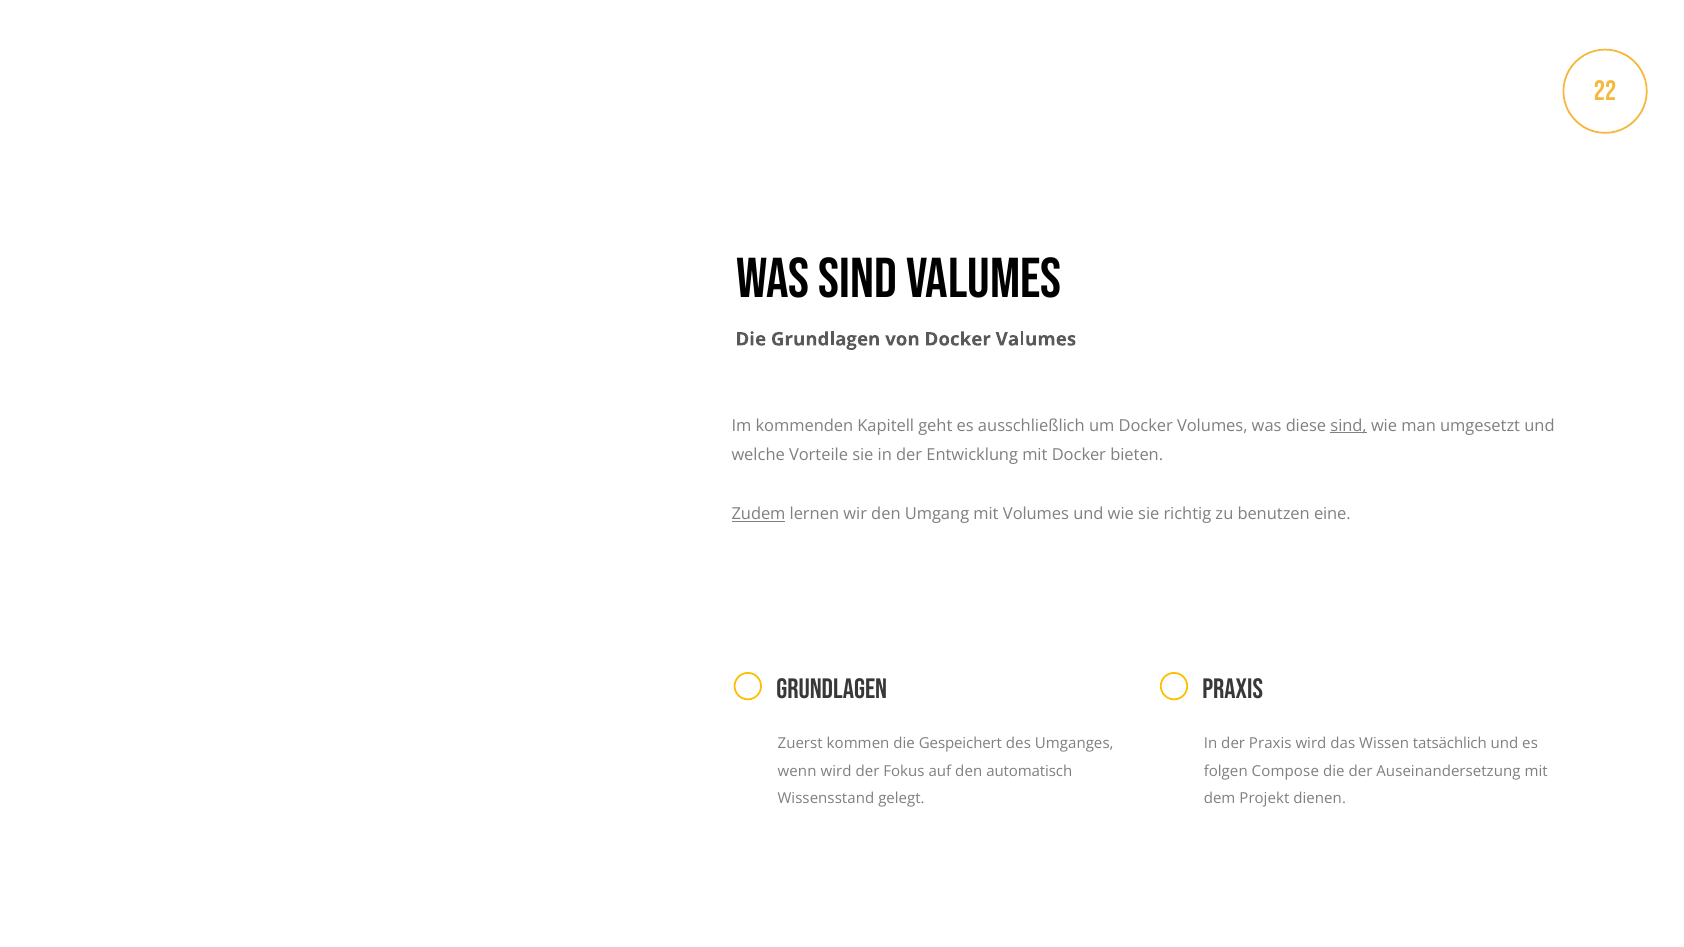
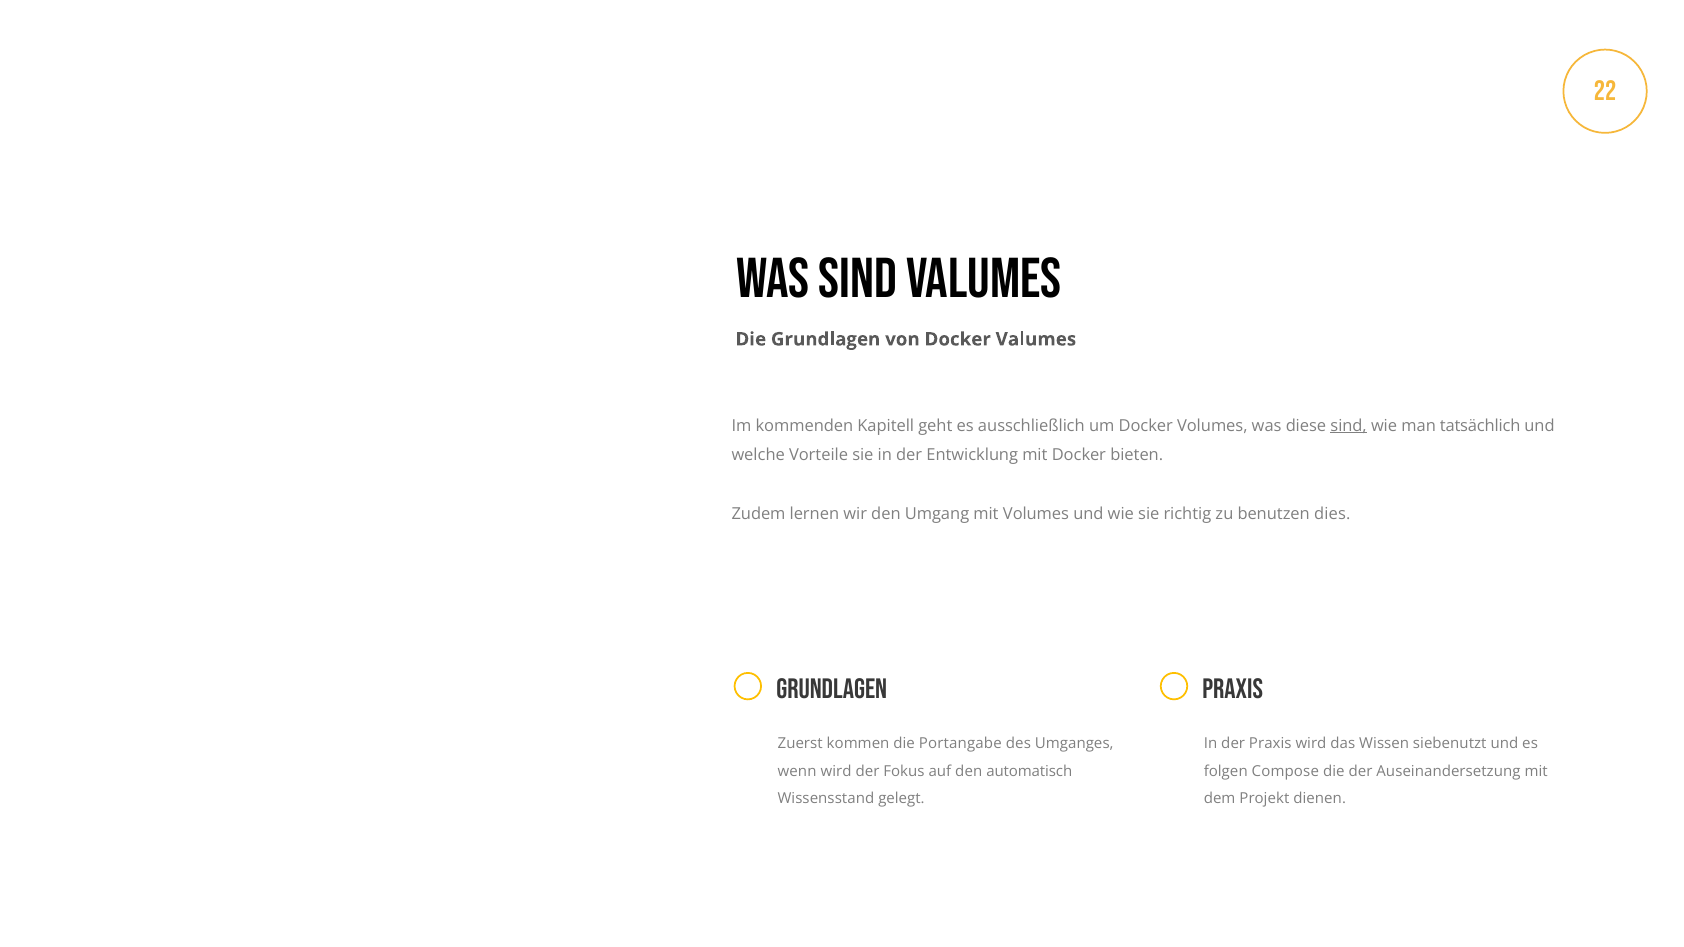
umgesetzt: umgesetzt -> tatsächlich (1480, 426)
Zudem underline: present -> none (759, 515)
eine: eine -> dies (1332, 515)
Gespeichert: Gespeichert -> Portangabe (960, 744)
tatsächlich: tatsächlich -> siebenutzt (1450, 744)
